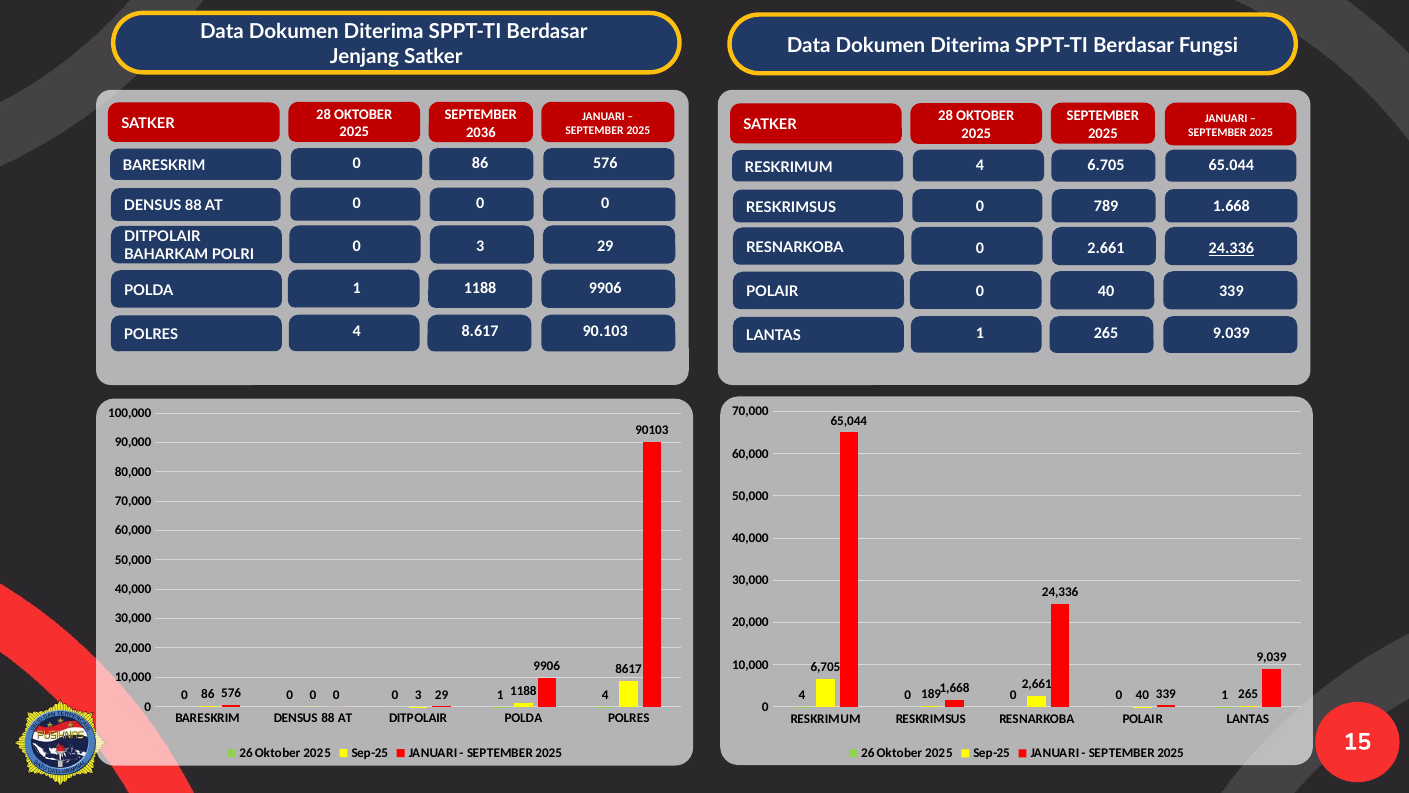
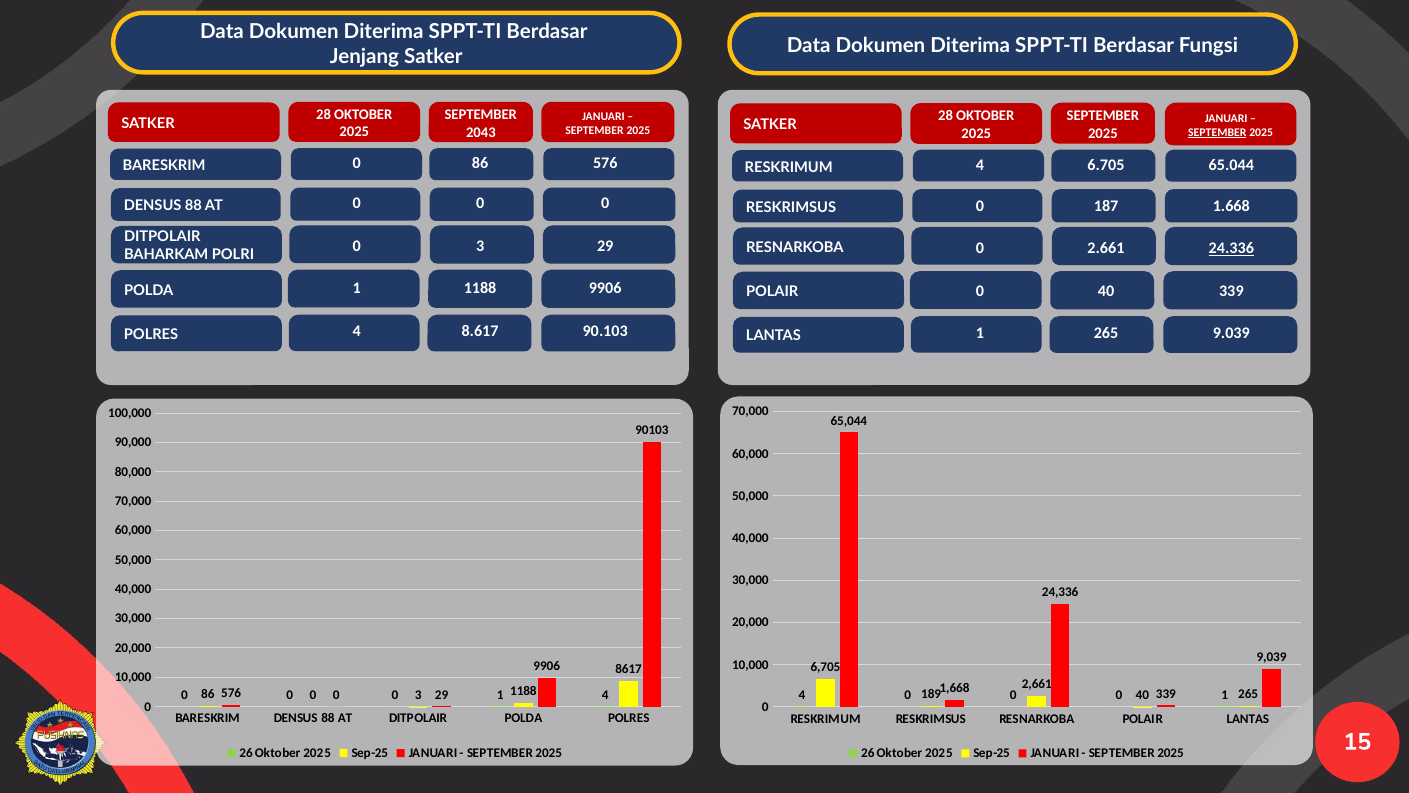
2036: 2036 -> 2043 (481, 132)
SEPTEMBER underline: none -> present (1217, 132)
789: 789 -> 187 (1106, 206)
